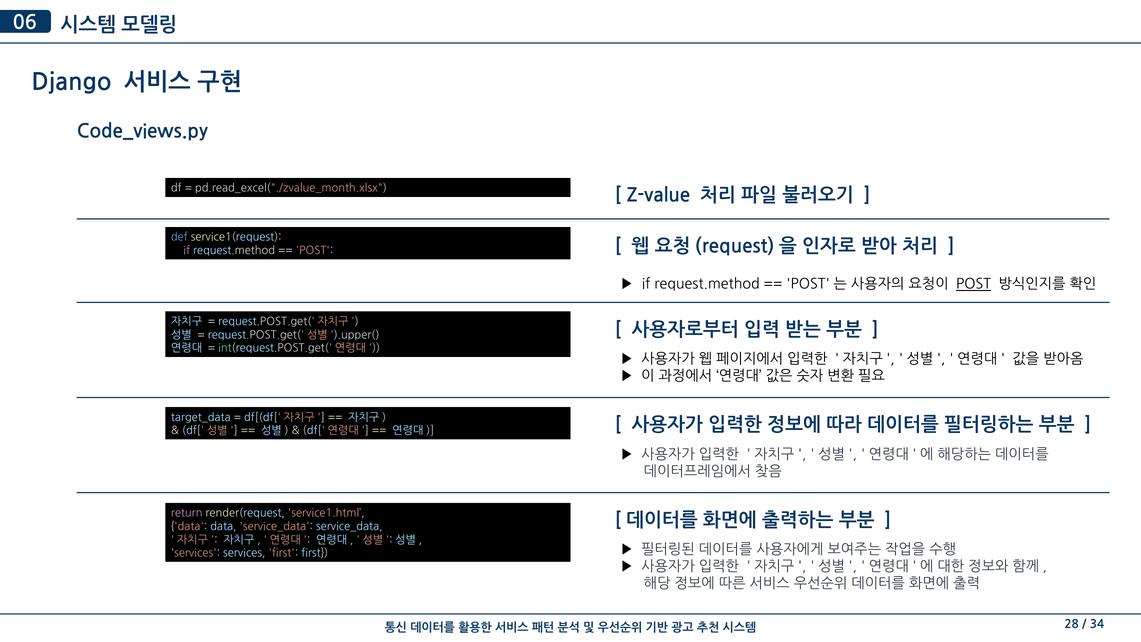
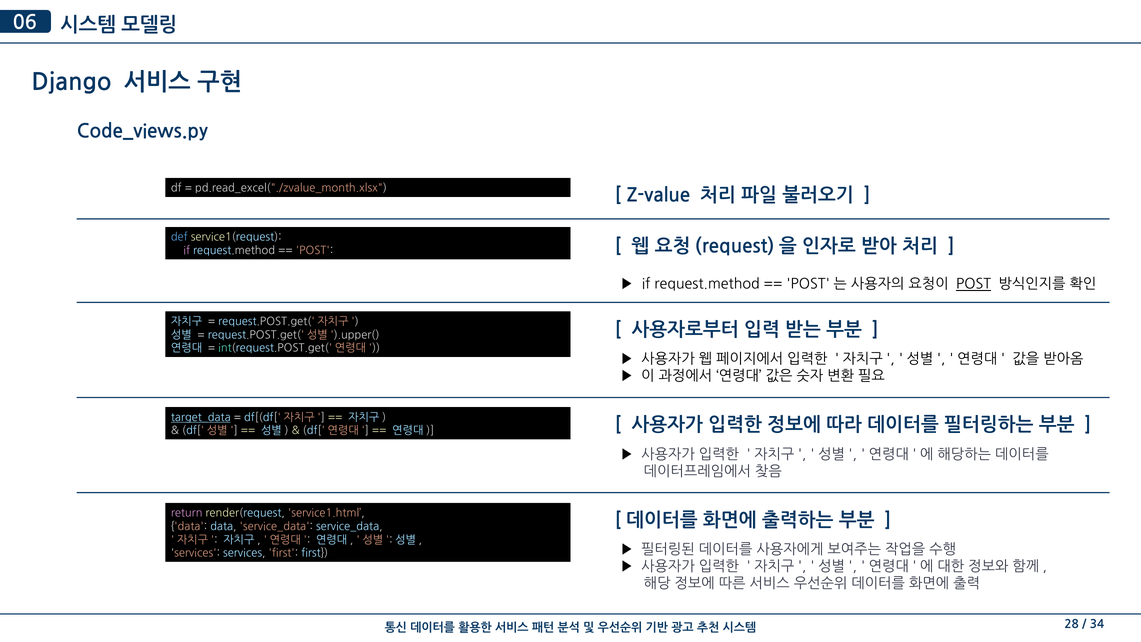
target_data underline: none -> present (201, 417)
